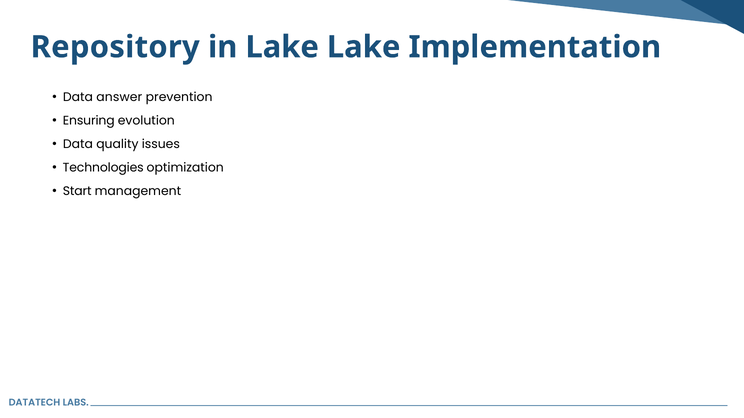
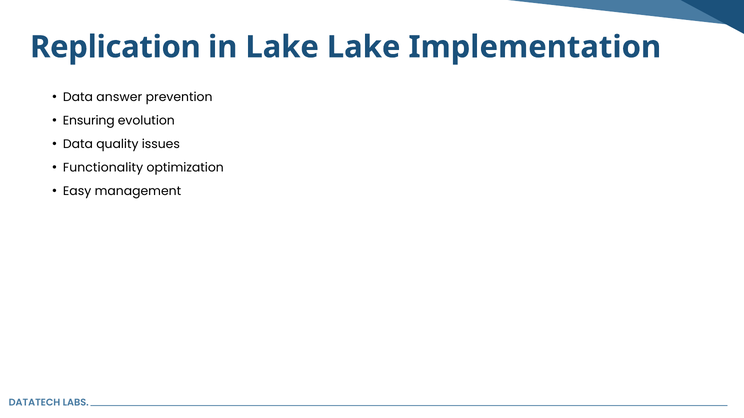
Repository: Repository -> Replication (115, 47)
Technologies: Technologies -> Functionality (103, 168)
Start: Start -> Easy (77, 191)
